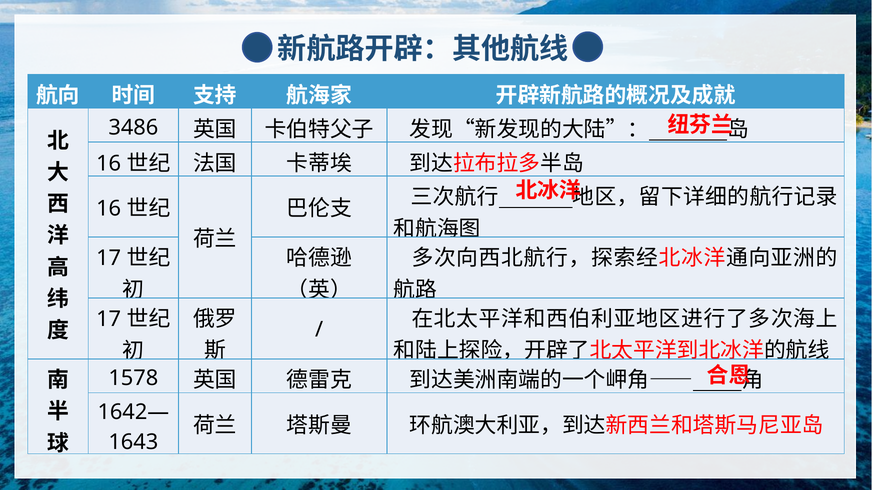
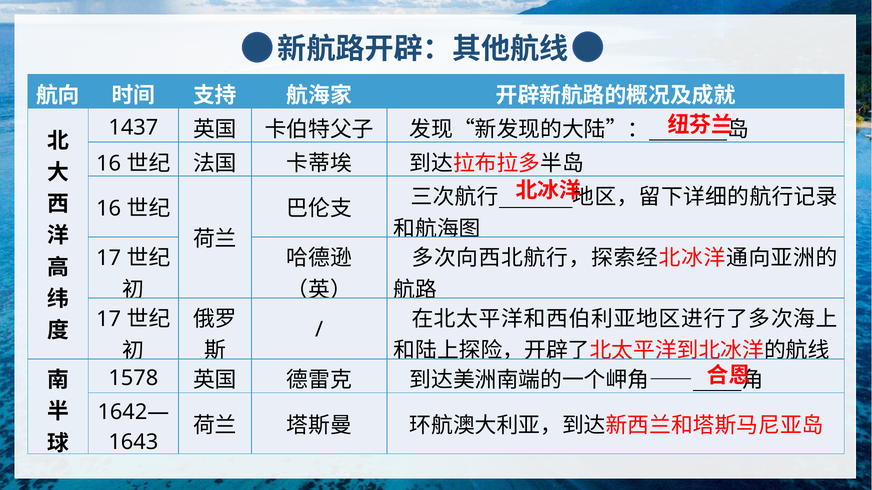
3486: 3486 -> 1437 (133, 128)
